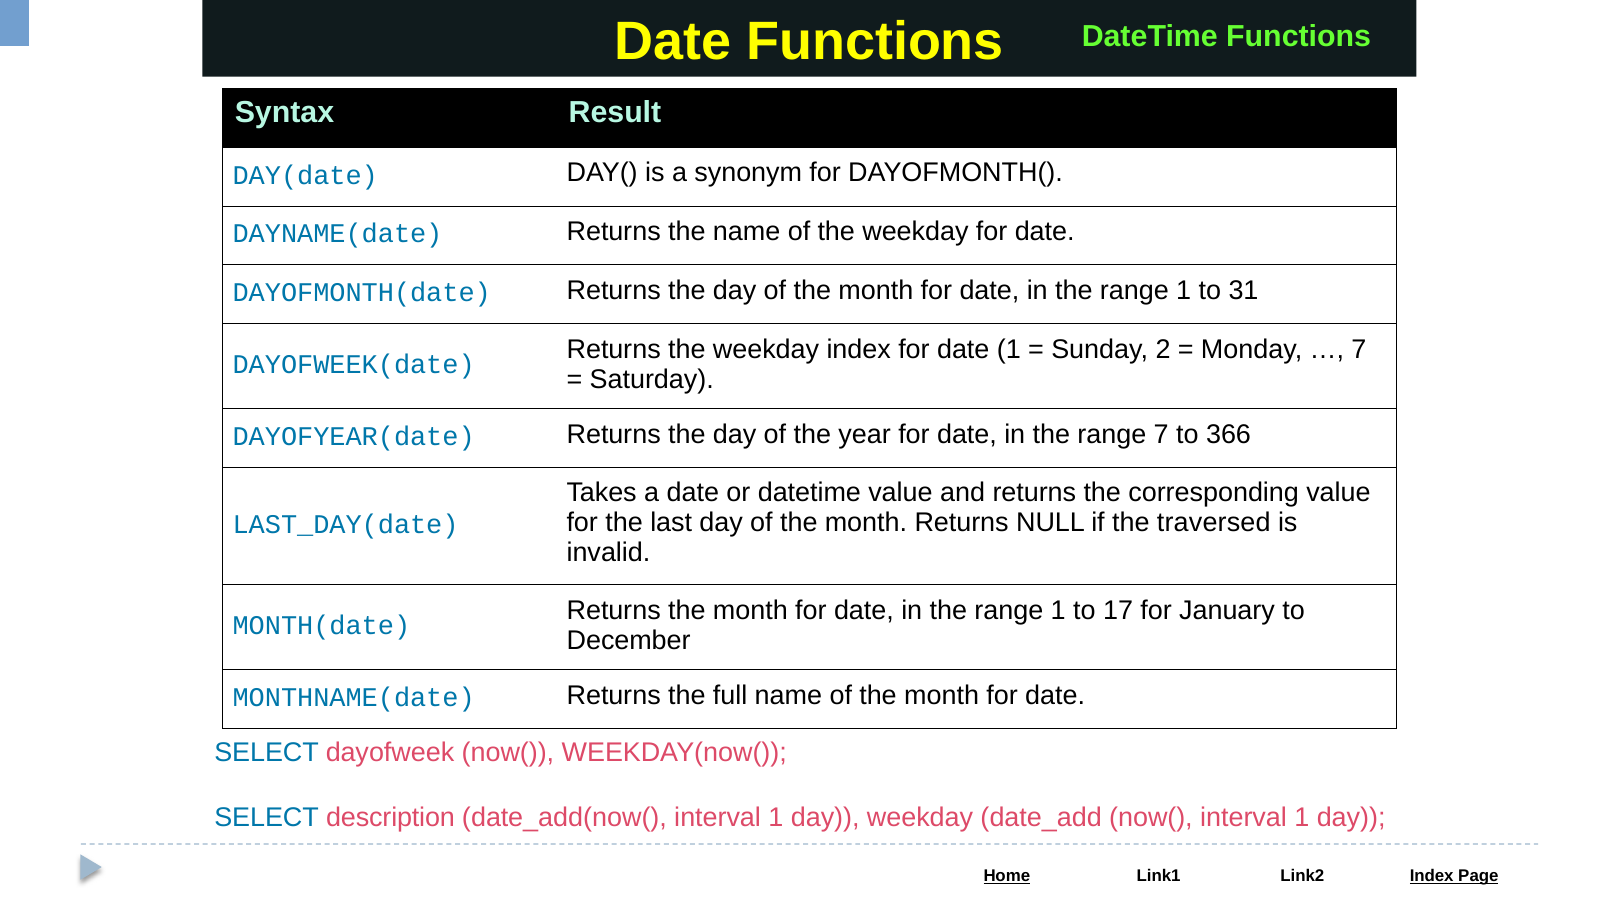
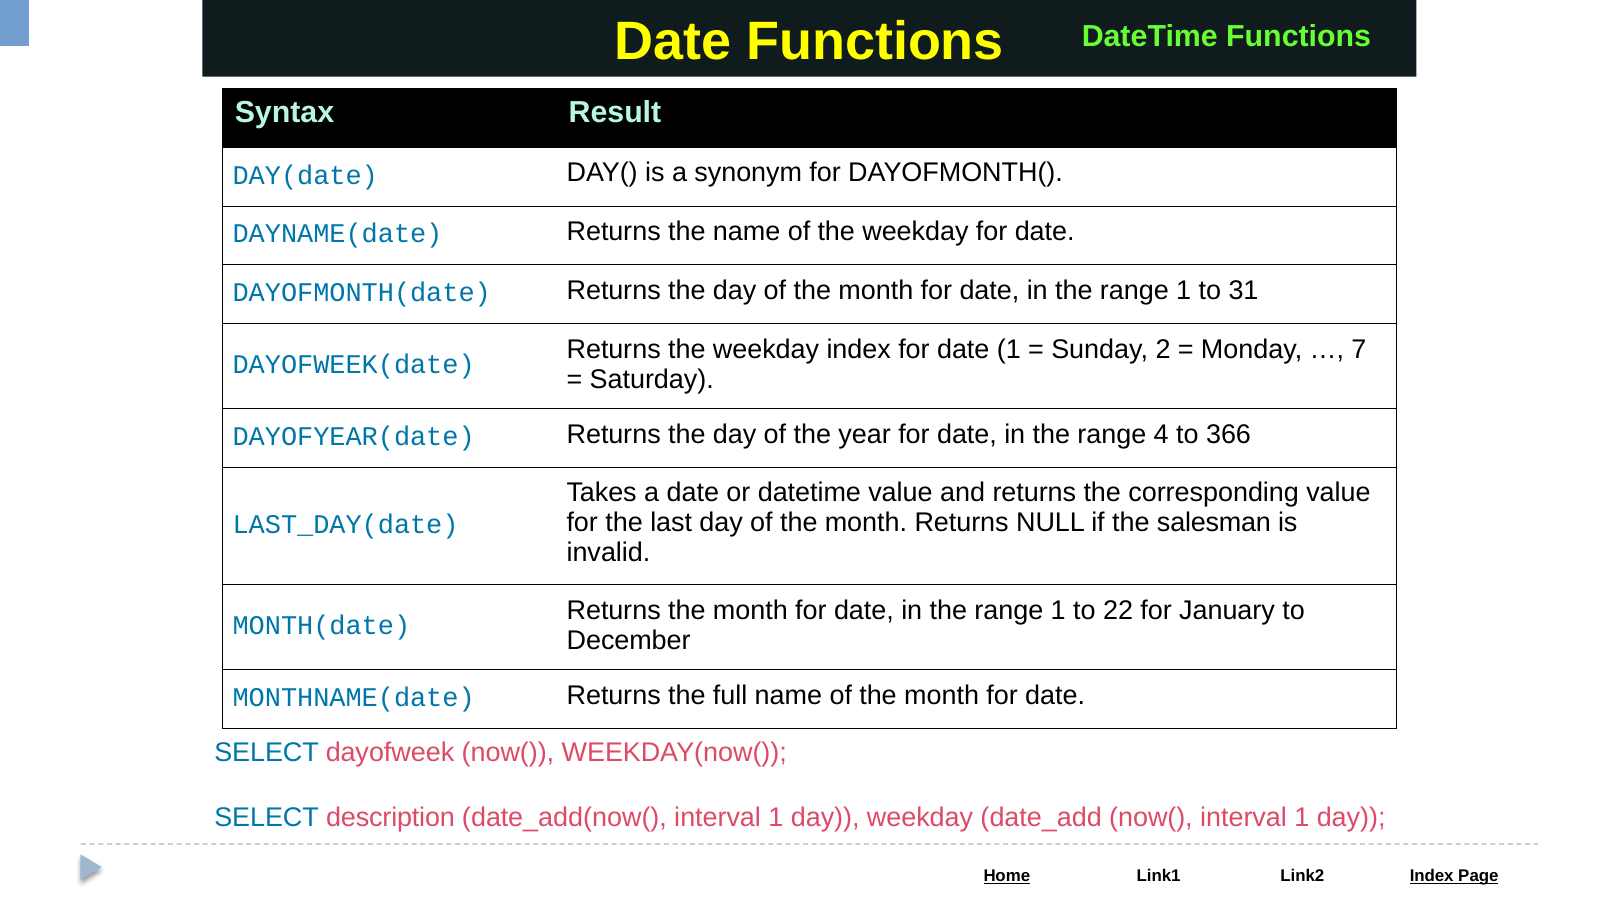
range 7: 7 -> 4 (1161, 434)
traversed: traversed -> salesman (1214, 523)
17: 17 -> 22 (1118, 610)
